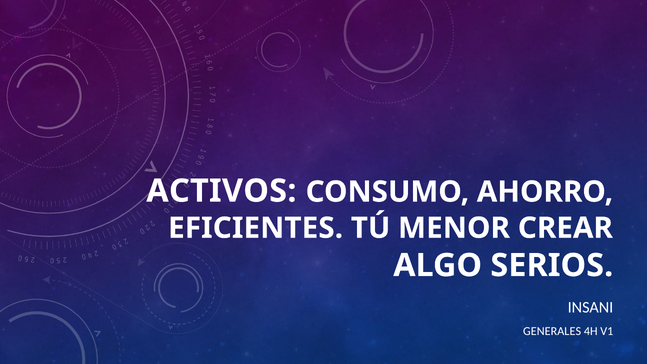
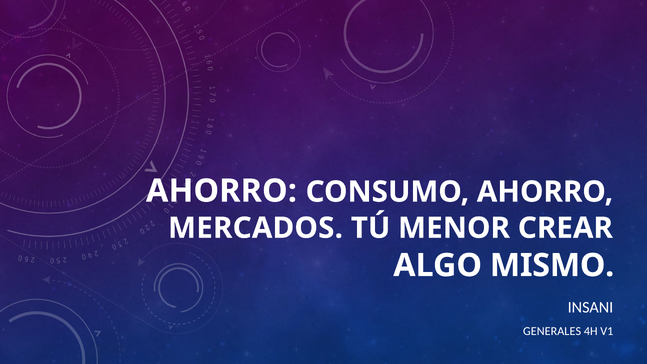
ACTIVOS: ACTIVOS -> AHORRO (221, 191)
EFICIENTES: EFICIENTES -> MERCADOS (256, 228)
SERIOS: SERIOS -> MISMO (552, 265)
